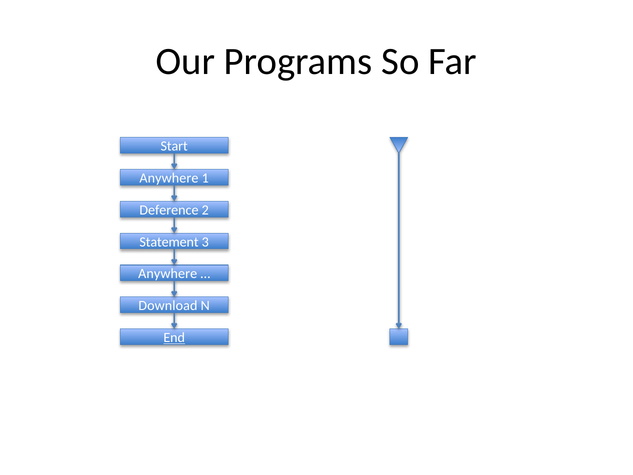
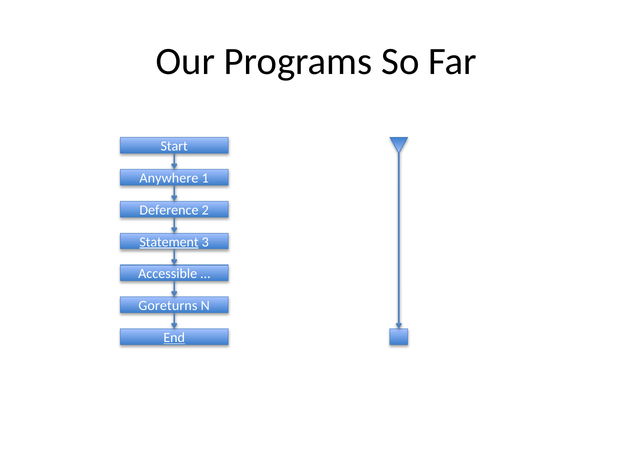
Statement underline: none -> present (169, 242)
Anywhere: Anywhere -> Accessible (168, 274)
Download: Download -> Goreturns (168, 306)
